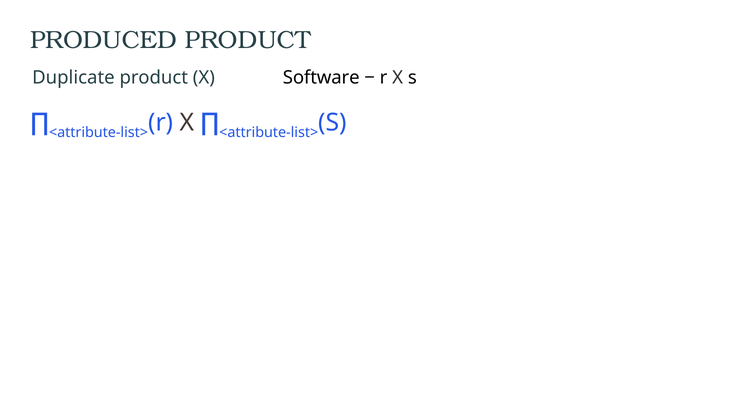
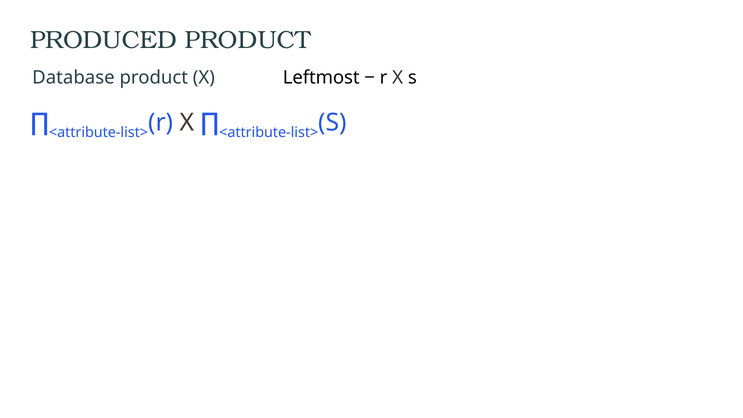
Duplicate: Duplicate -> Database (73, 78)
Software: Software -> Leftmost (321, 78)
